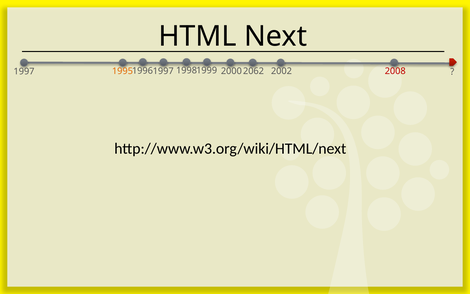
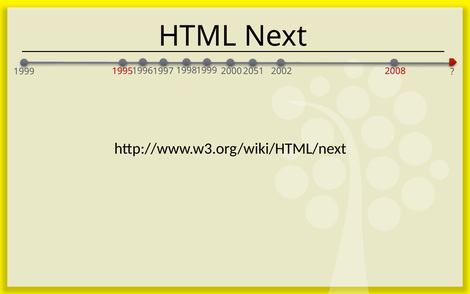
1995 colour: orange -> red (122, 71)
2062: 2062 -> 2051 (253, 71)
1997: 1997 -> 1999 (24, 71)
